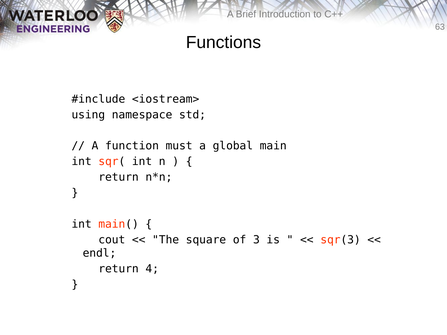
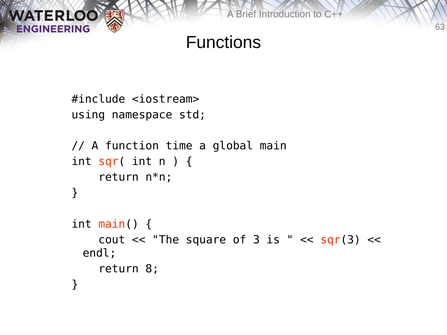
must: must -> time (179, 146)
4: 4 -> 8 (152, 269)
